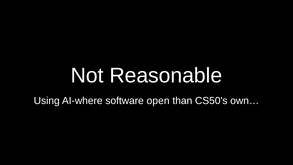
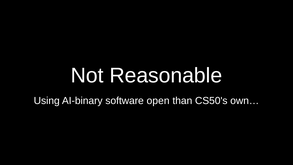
AI-where: AI-where -> AI-binary (82, 101)
